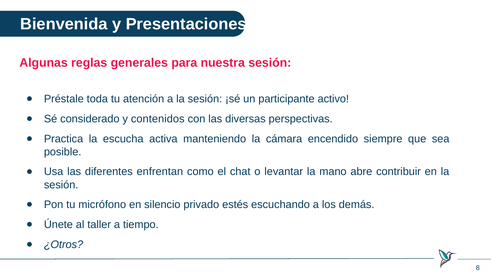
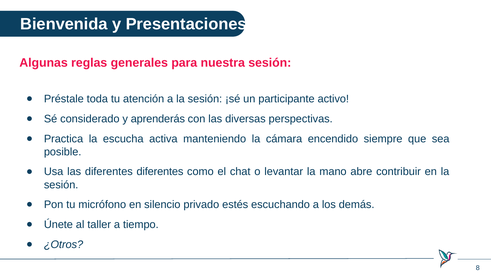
contenidos: contenidos -> aprenderás (158, 119)
diferentes enfrentan: enfrentan -> diferentes (160, 172)
